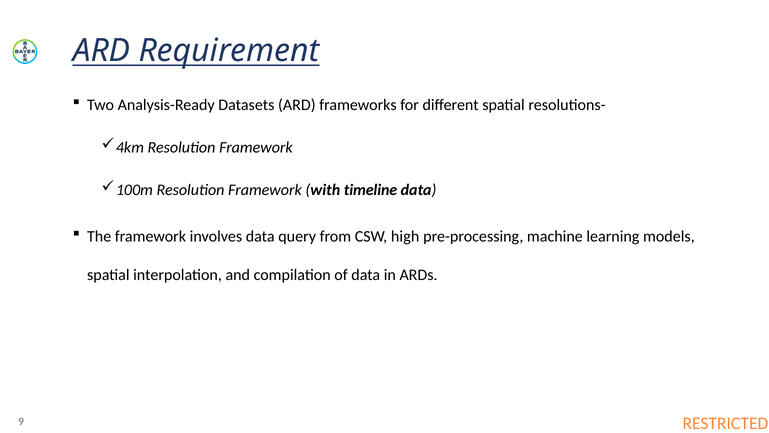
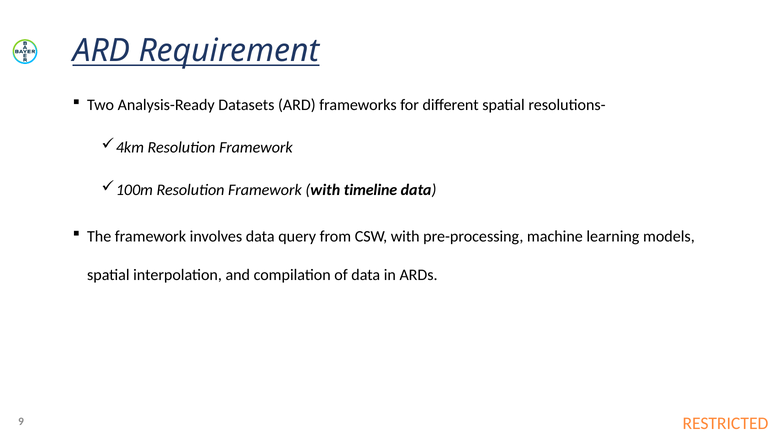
CSW high: high -> with (405, 236)
